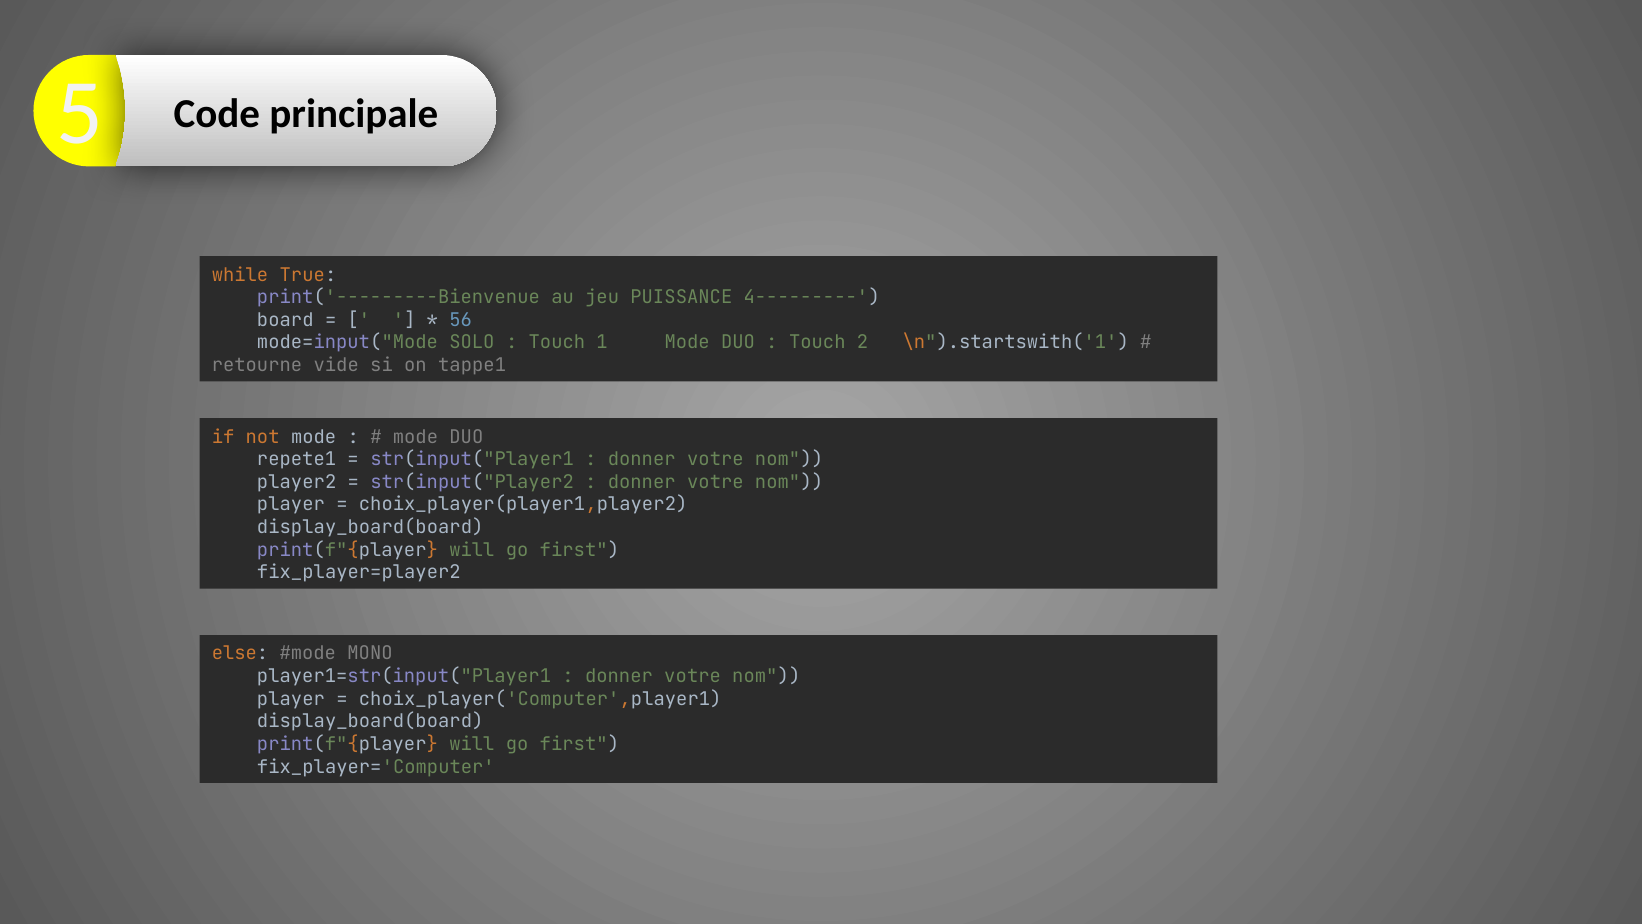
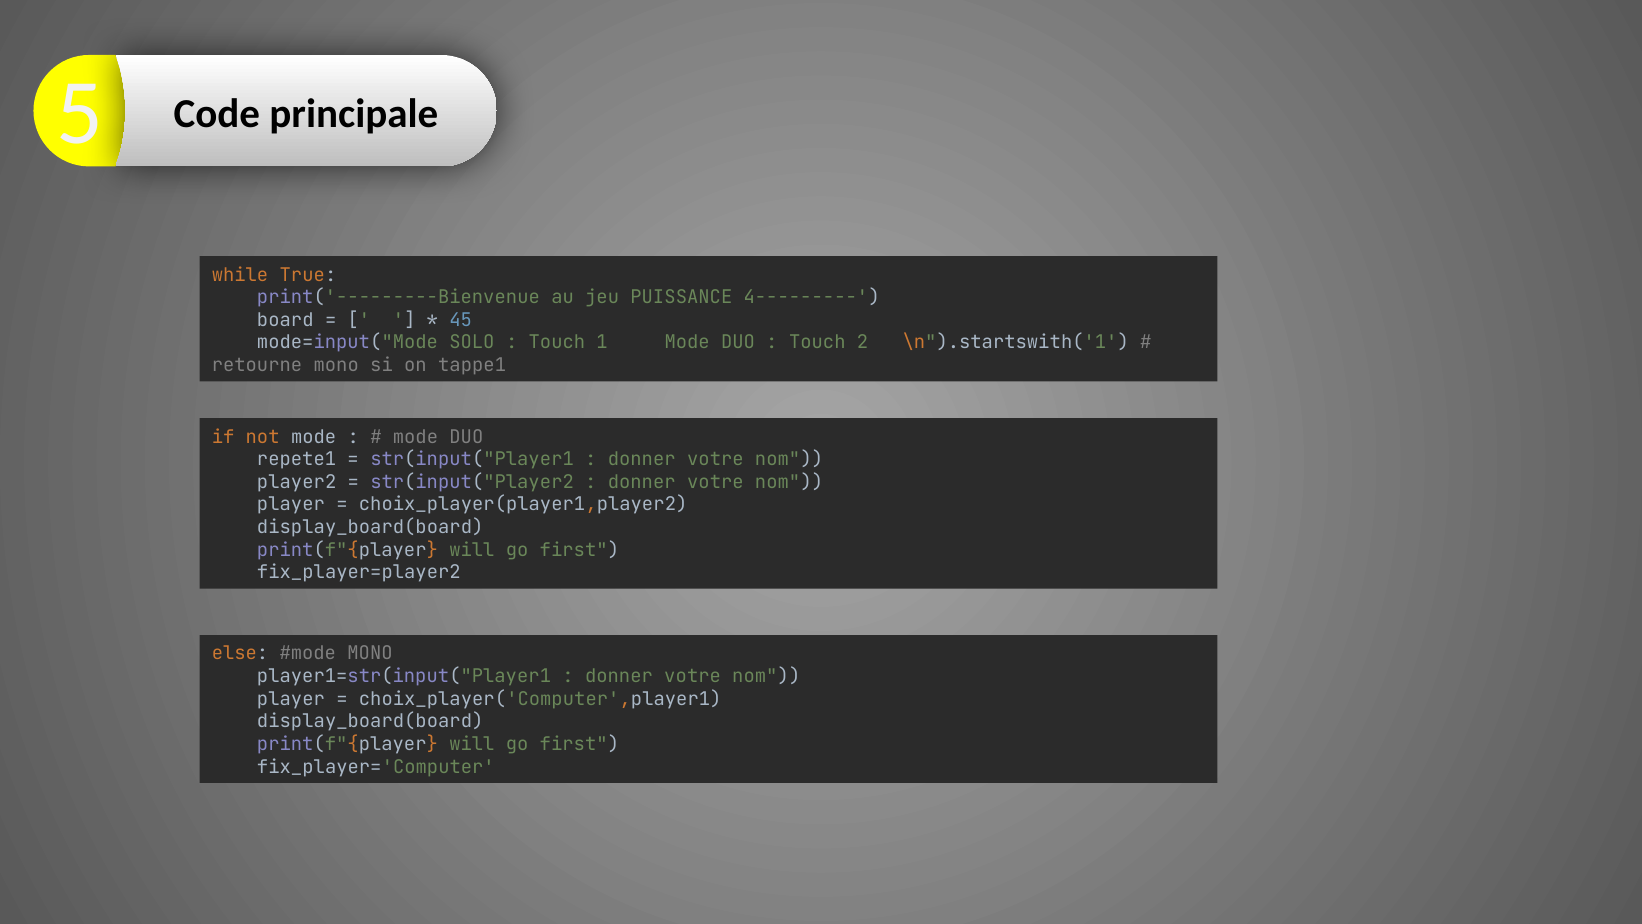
56: 56 -> 45 (461, 320)
retourne vide: vide -> mono (336, 365)
